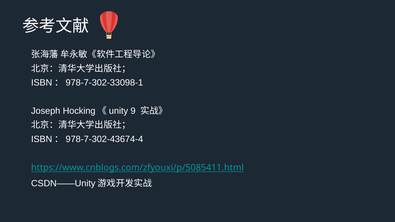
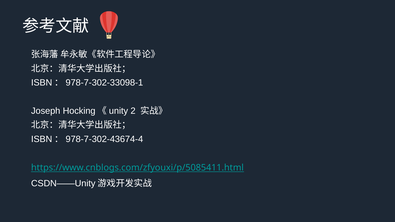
9: 9 -> 2 (133, 111)
